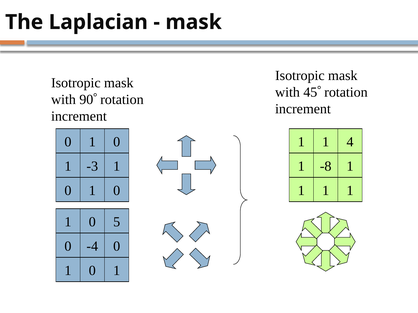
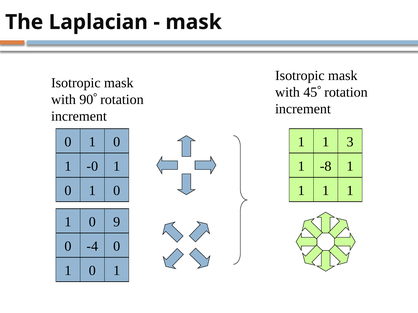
4: 4 -> 3 (350, 142)
-3: -3 -> -0 (92, 166)
5: 5 -> 9 (117, 222)
